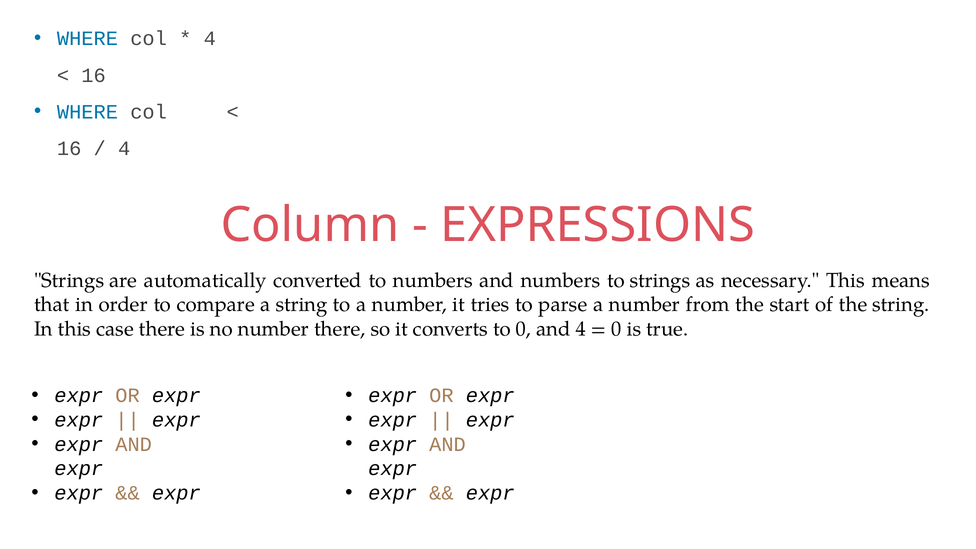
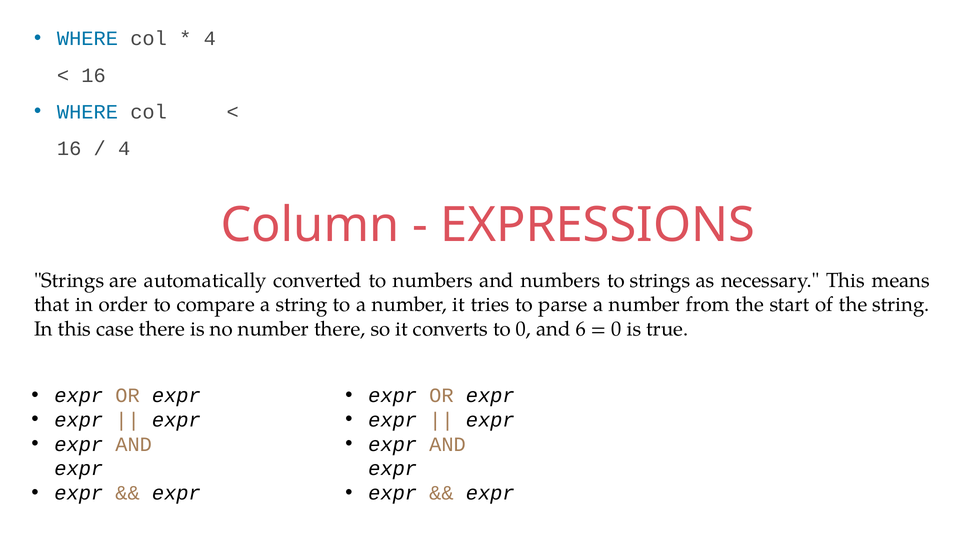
and 4: 4 -> 6 (581, 329)
